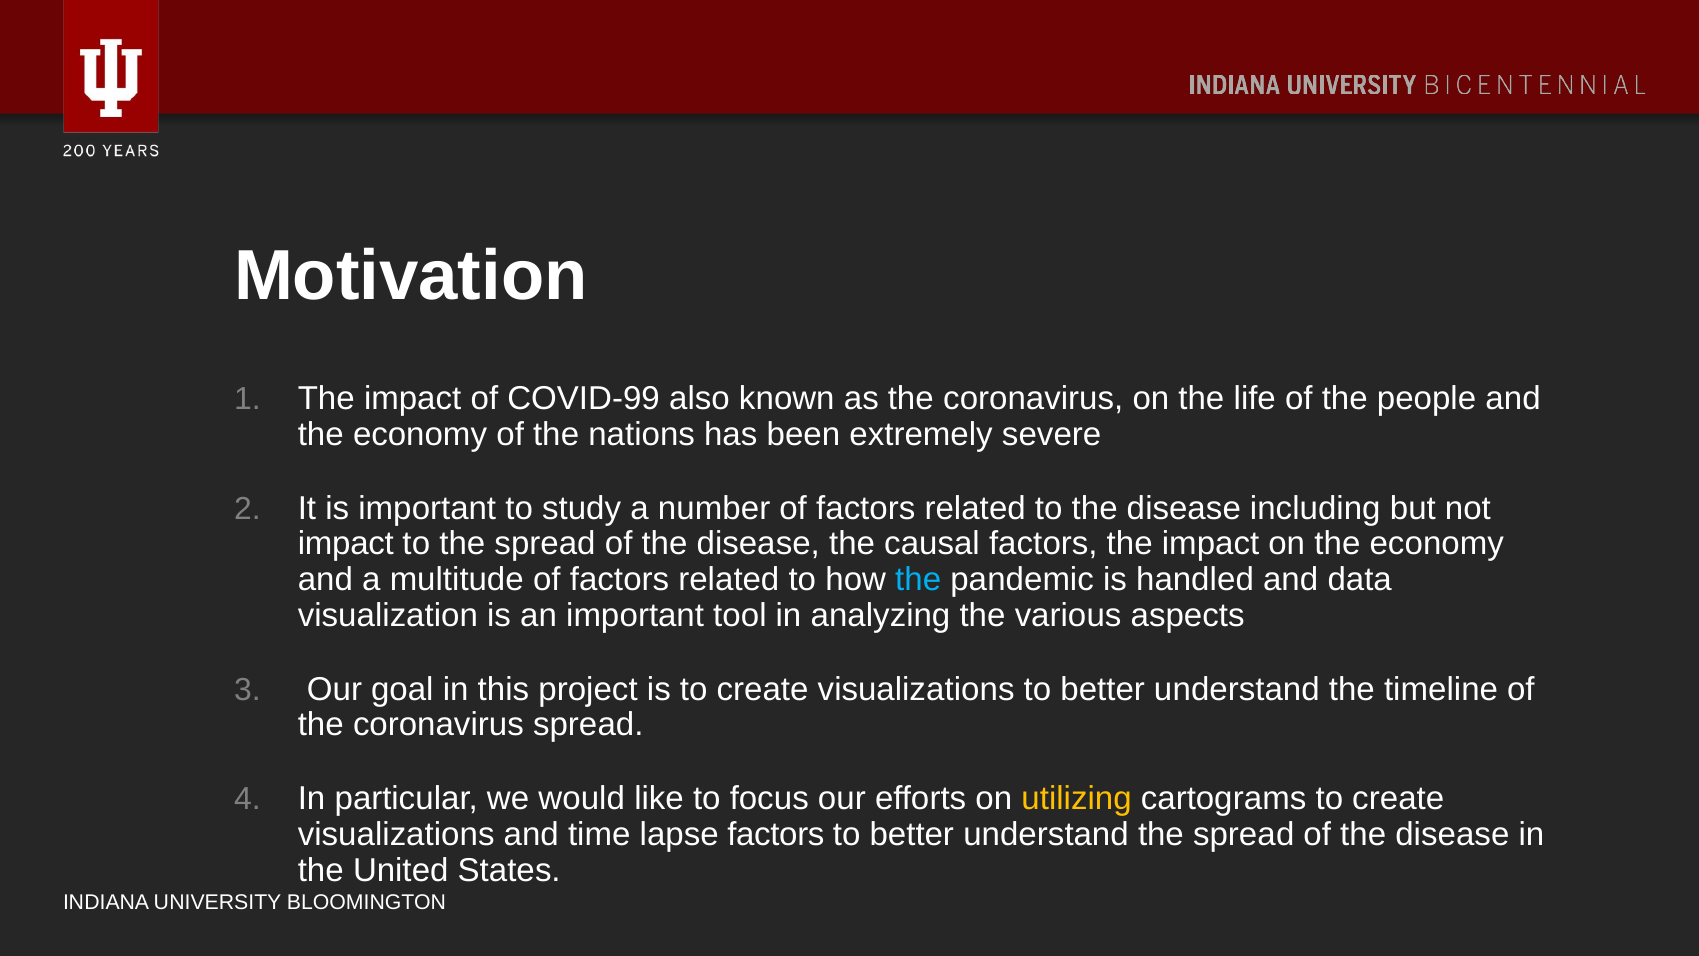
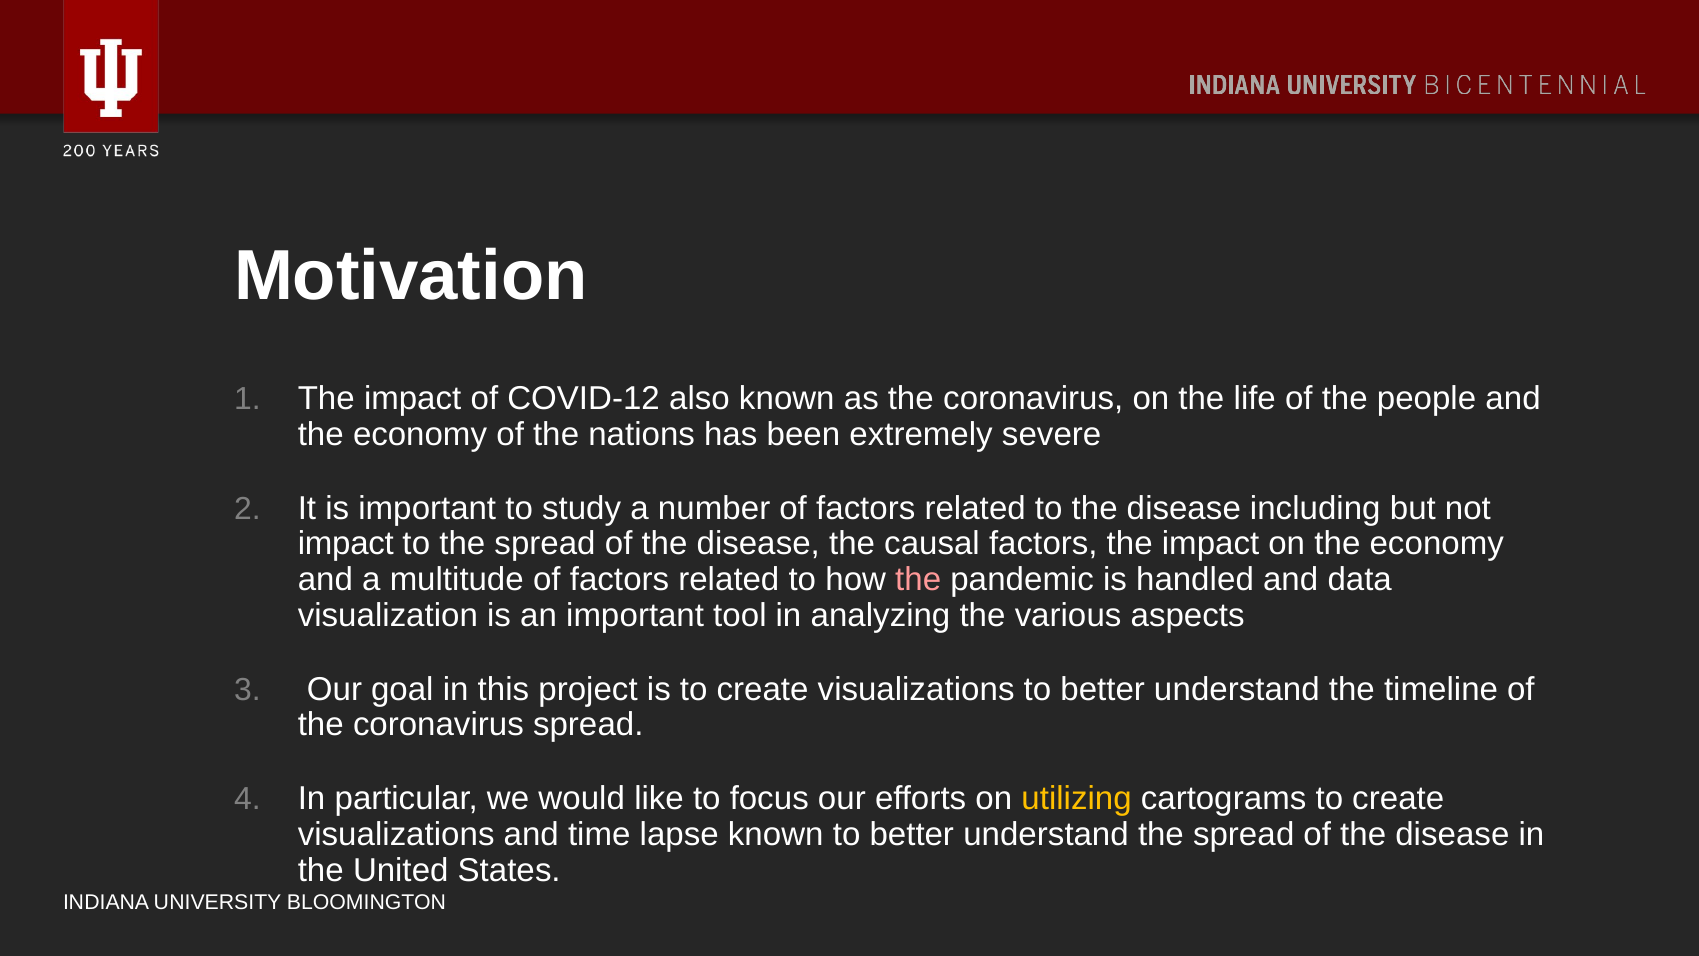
COVID-99: COVID-99 -> COVID-12 (584, 398)
the colour: light blue -> pink (918, 579)
lapse factors: factors -> known (776, 834)
